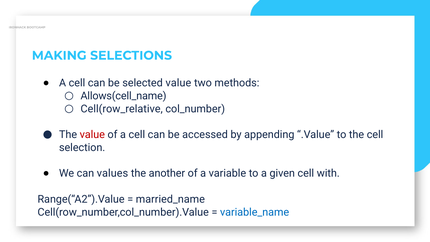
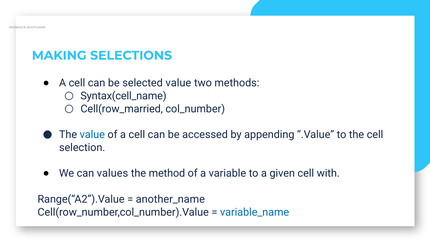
Allows(cell_name: Allows(cell_name -> Syntax(cell_name (123, 96)
Cell(row_relative: Cell(row_relative -> Cell(row_married (122, 109)
value colour: red -> blue (92, 135)
another: another -> method (167, 173)
married_name: married_name -> another_name (170, 199)
